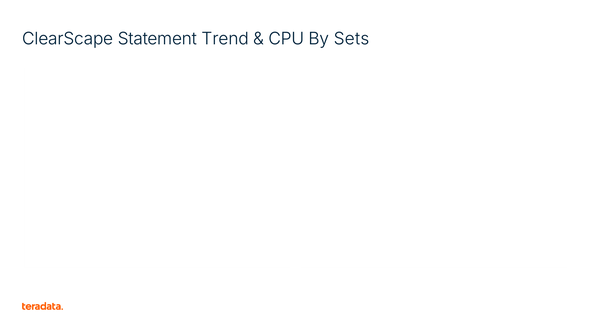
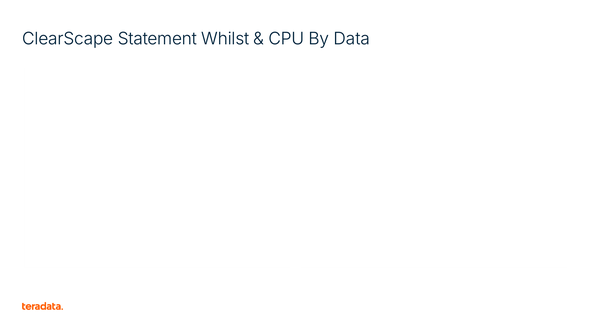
Trend: Trend -> Whilst (225, 39)
Sets: Sets -> Data (352, 39)
